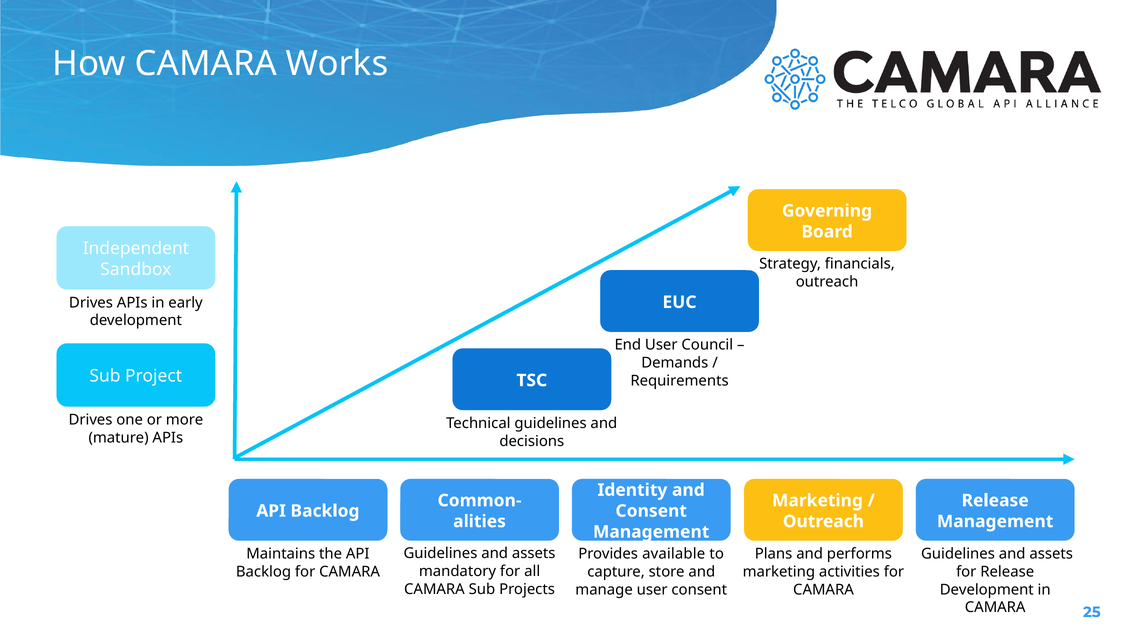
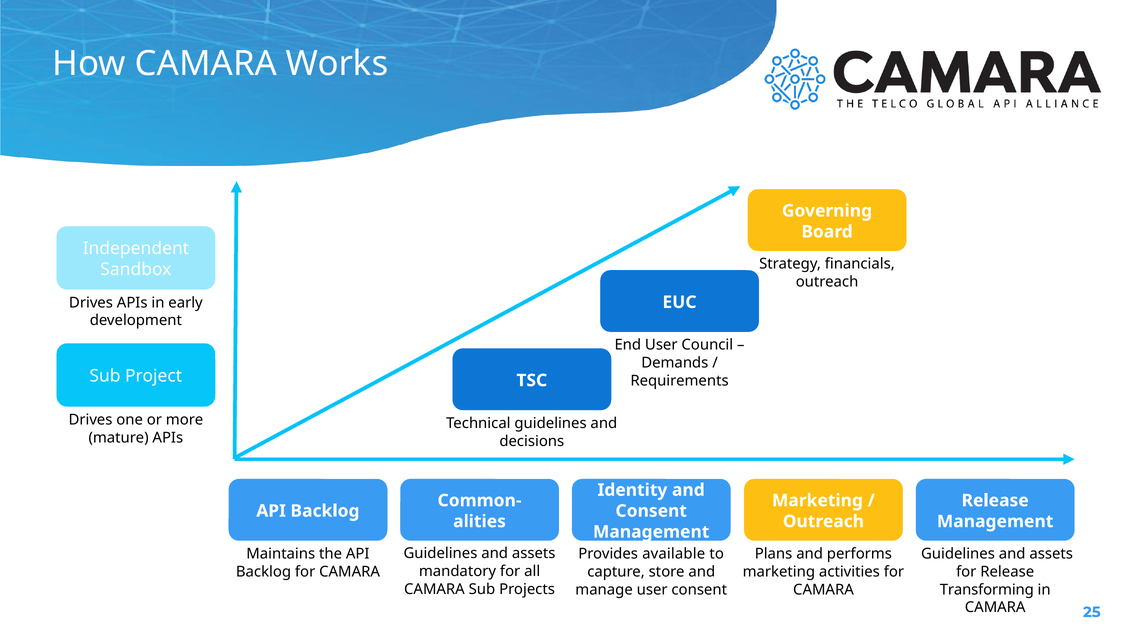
Development: Development -> Transforming (987, 589)
